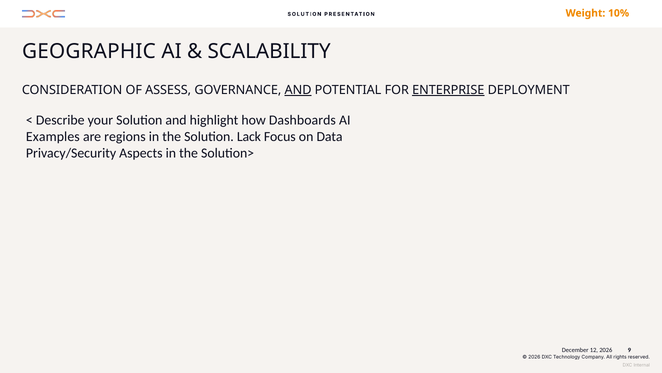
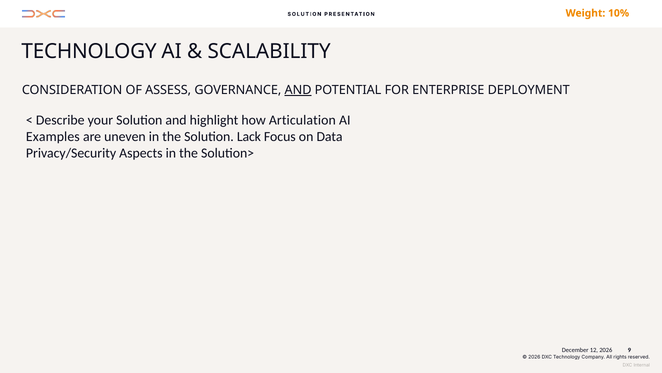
GEOGRAPHIC: GEOGRAPHIC -> TECHNOLOGY (89, 51)
ENTERPRISE underline: present -> none (448, 90)
Dashboards: Dashboards -> Articulation (302, 120)
regions: regions -> uneven (125, 136)
